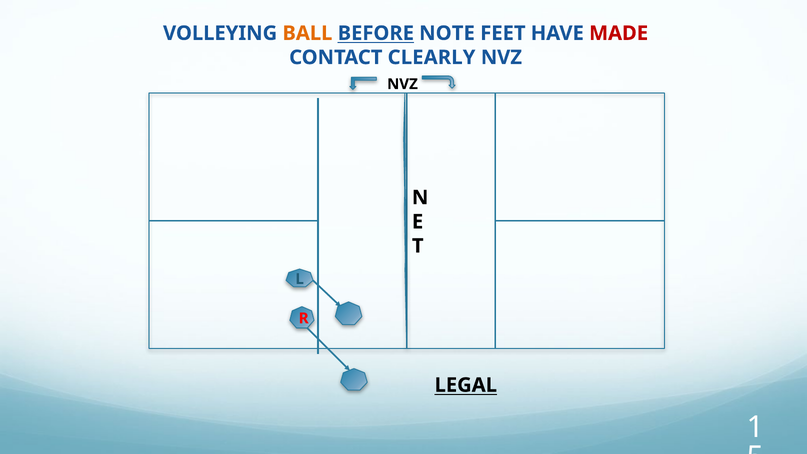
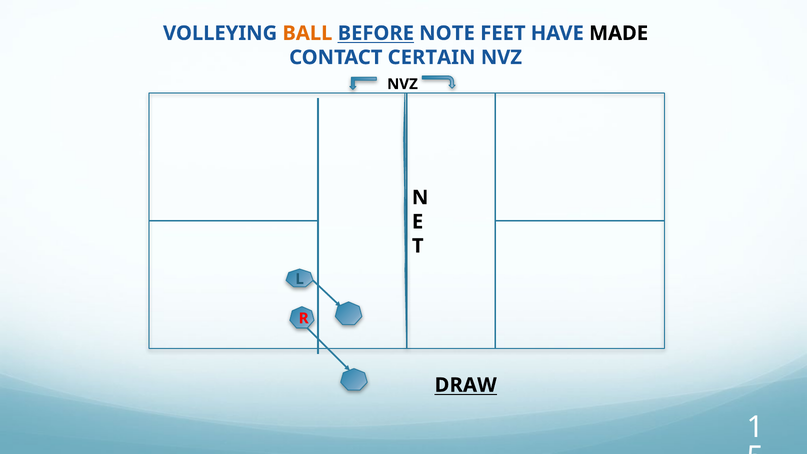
MADE colour: red -> black (619, 33)
CLEARLY: CLEARLY -> CERTAIN (432, 57)
LEGAL: LEGAL -> DRAW (466, 385)
